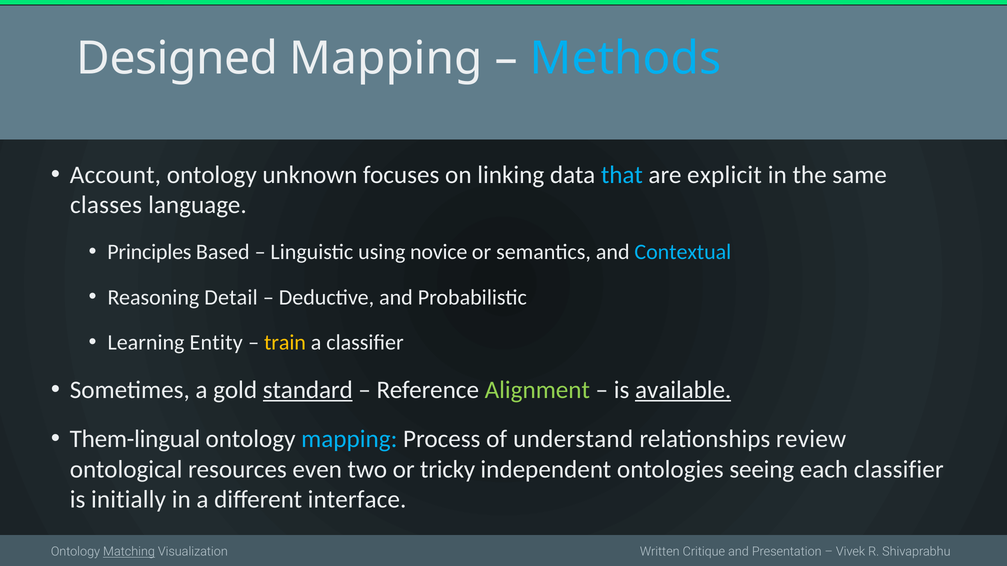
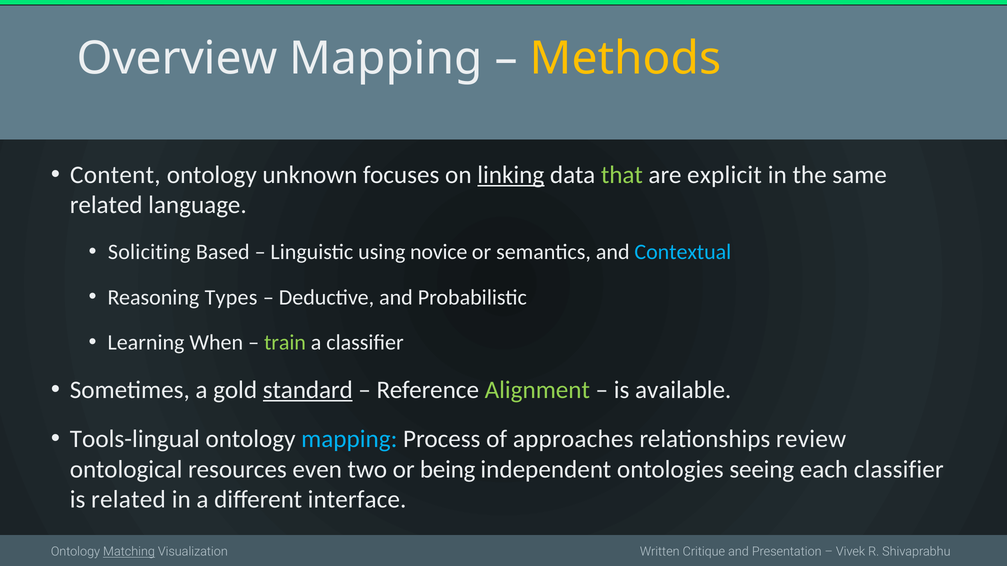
Designed: Designed -> Overview (177, 59)
Methods colour: light blue -> yellow (626, 59)
Account: Account -> Content (115, 175)
linking underline: none -> present (511, 175)
that colour: light blue -> light green (622, 175)
classes: classes -> related (106, 205)
Principles: Principles -> Soliciting (149, 252)
Detail: Detail -> Types (231, 298)
Entity: Entity -> When (216, 343)
train colour: yellow -> light green (285, 343)
available underline: present -> none (683, 390)
Them-lingual: Them-lingual -> Tools-lingual (135, 439)
understand: understand -> approaches (573, 439)
tricky: tricky -> being (448, 470)
is initially: initially -> related (128, 500)
